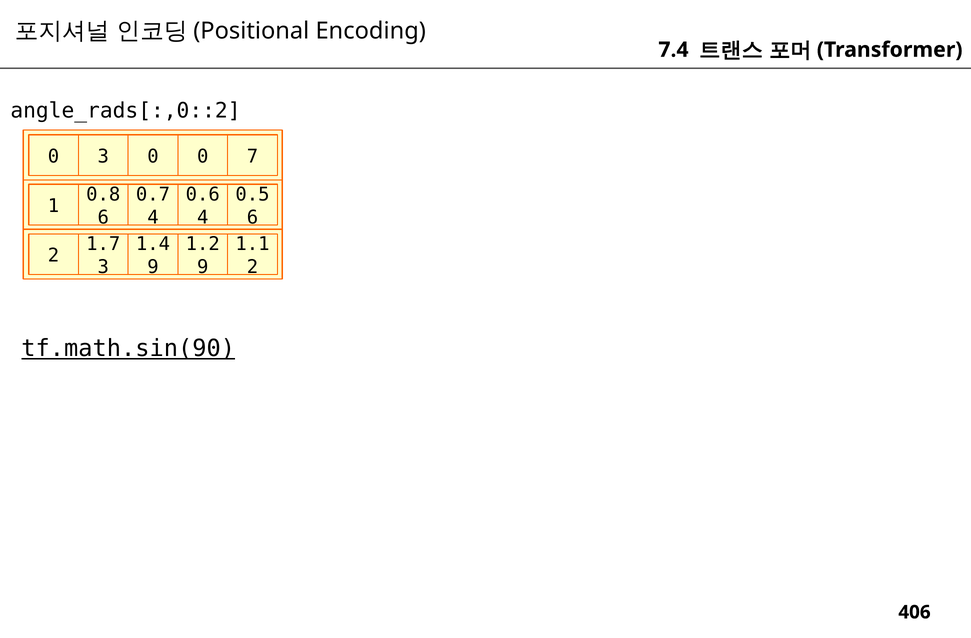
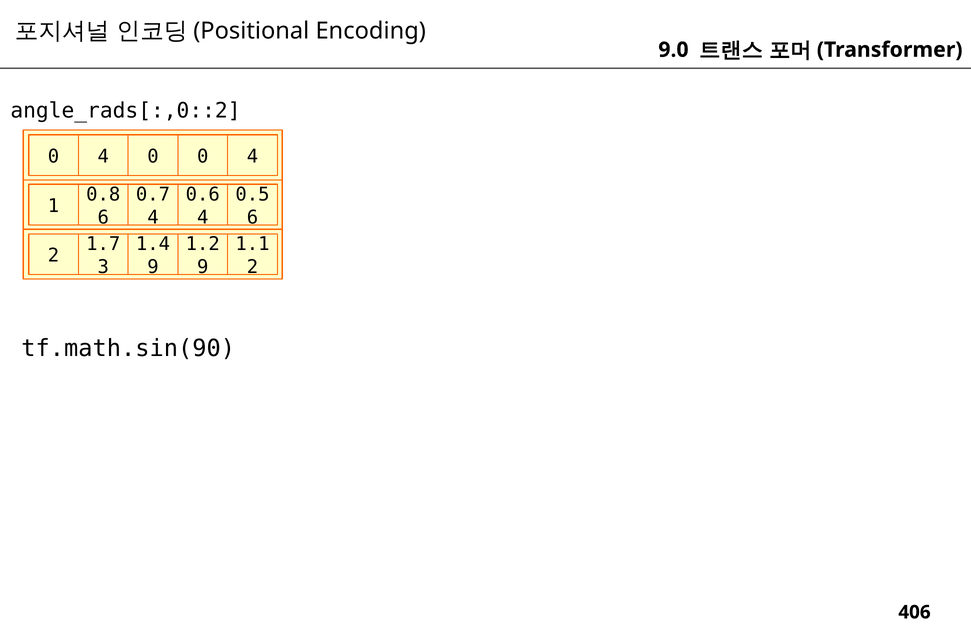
7.4: 7.4 -> 9.0 (673, 50)
3: 3 -> 4 (103, 156)
0 0 7: 7 -> 4 (253, 156)
tf.math.sin(90 underline: present -> none (128, 348)
